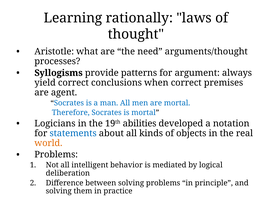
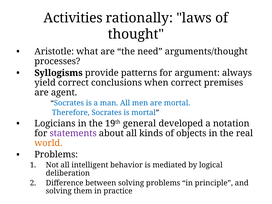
Learning: Learning -> Activities (73, 18)
abilities: abilities -> general (139, 123)
statements colour: blue -> purple (73, 133)
